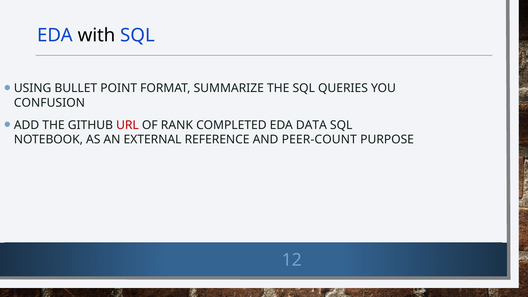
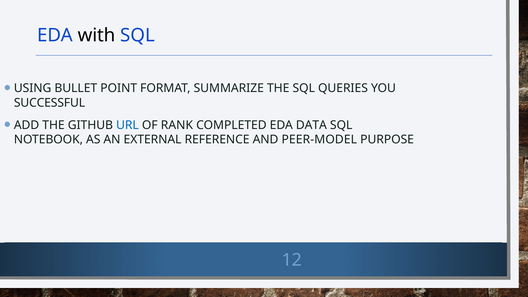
CONFUSION: CONFUSION -> SUCCESSFUL (50, 103)
URL colour: red -> blue (127, 125)
PEER-COUNT: PEER-COUNT -> PEER-MODEL (319, 140)
